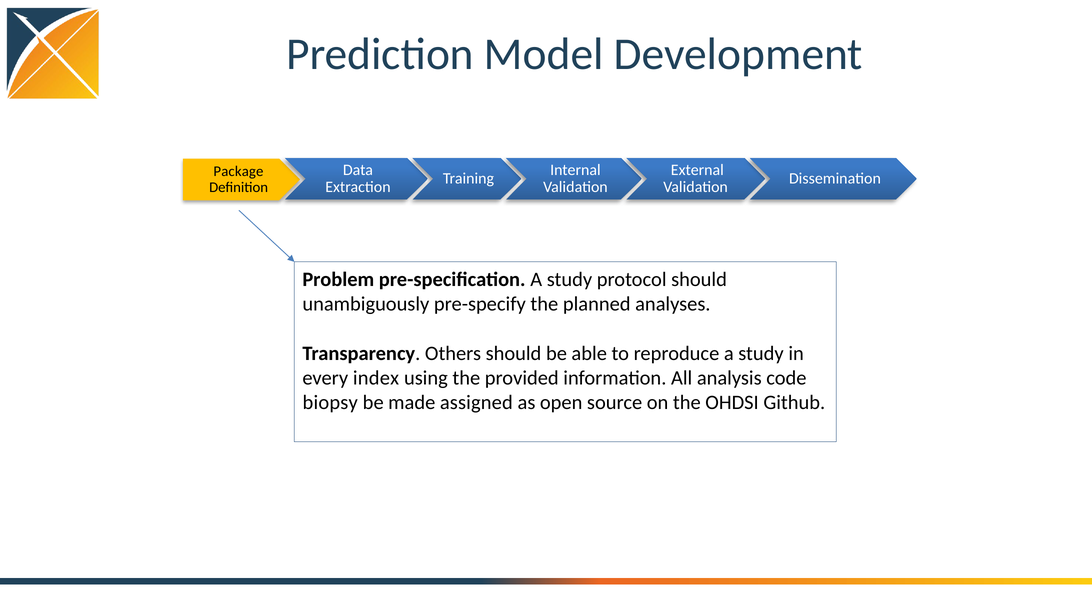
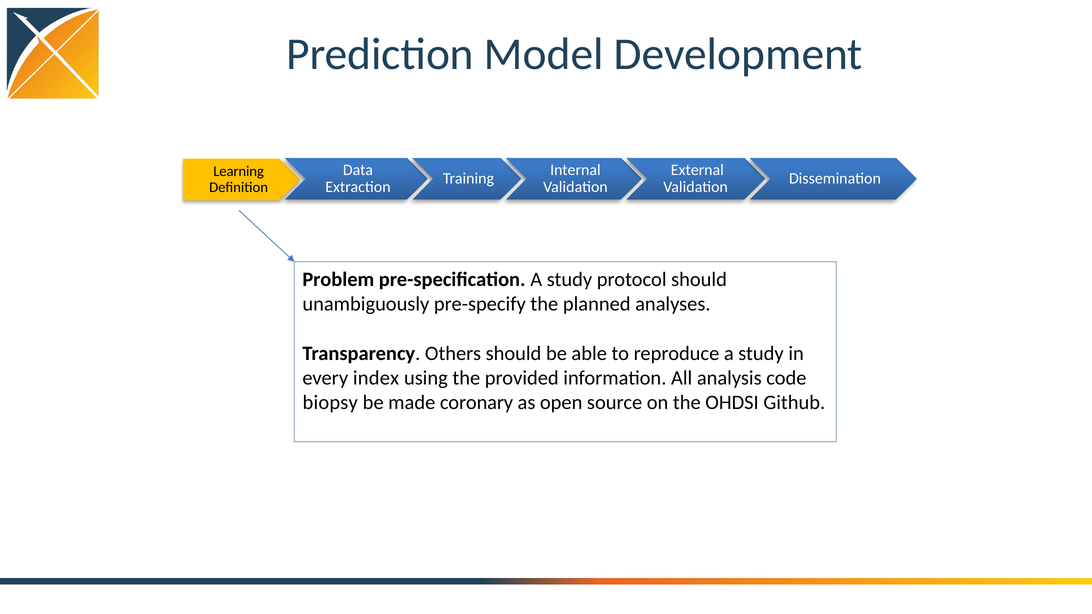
Package: Package -> Learning (239, 171)
assigned: assigned -> coronary (476, 403)
